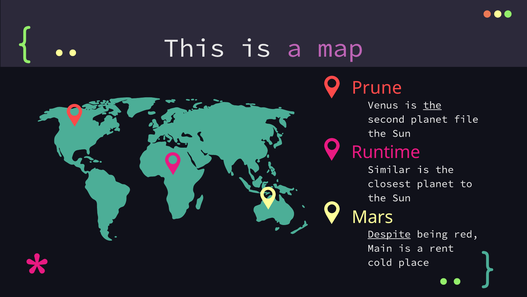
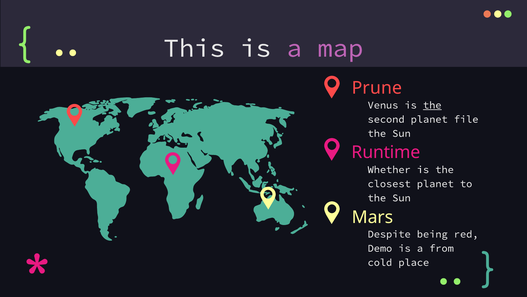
Similar: Similar -> Whether (389, 169)
Despite underline: present -> none (389, 234)
Main: Main -> Demo (380, 248)
rent: rent -> from (442, 248)
